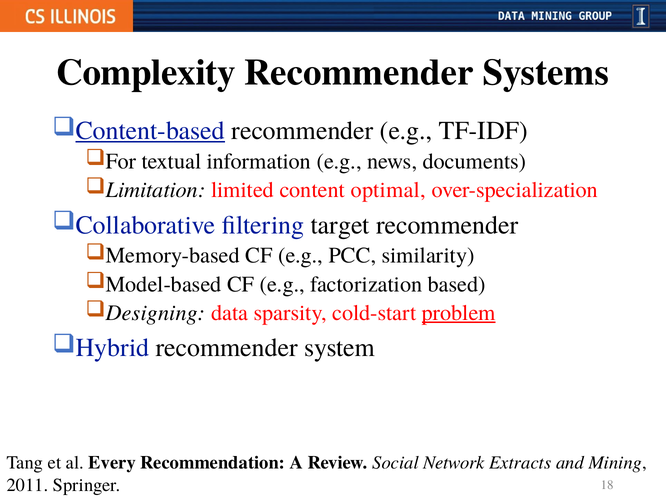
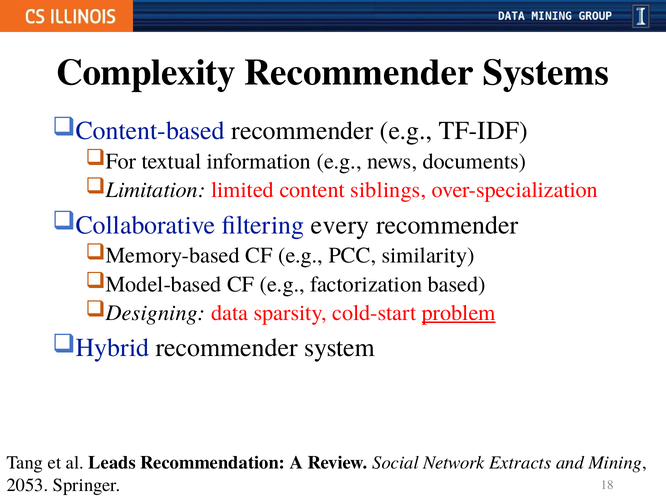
Content-based underline: present -> none (150, 131)
optimal: optimal -> siblings (388, 190)
target: target -> every (340, 225)
Every: Every -> Leads (112, 463)
2011: 2011 -> 2053 (27, 486)
